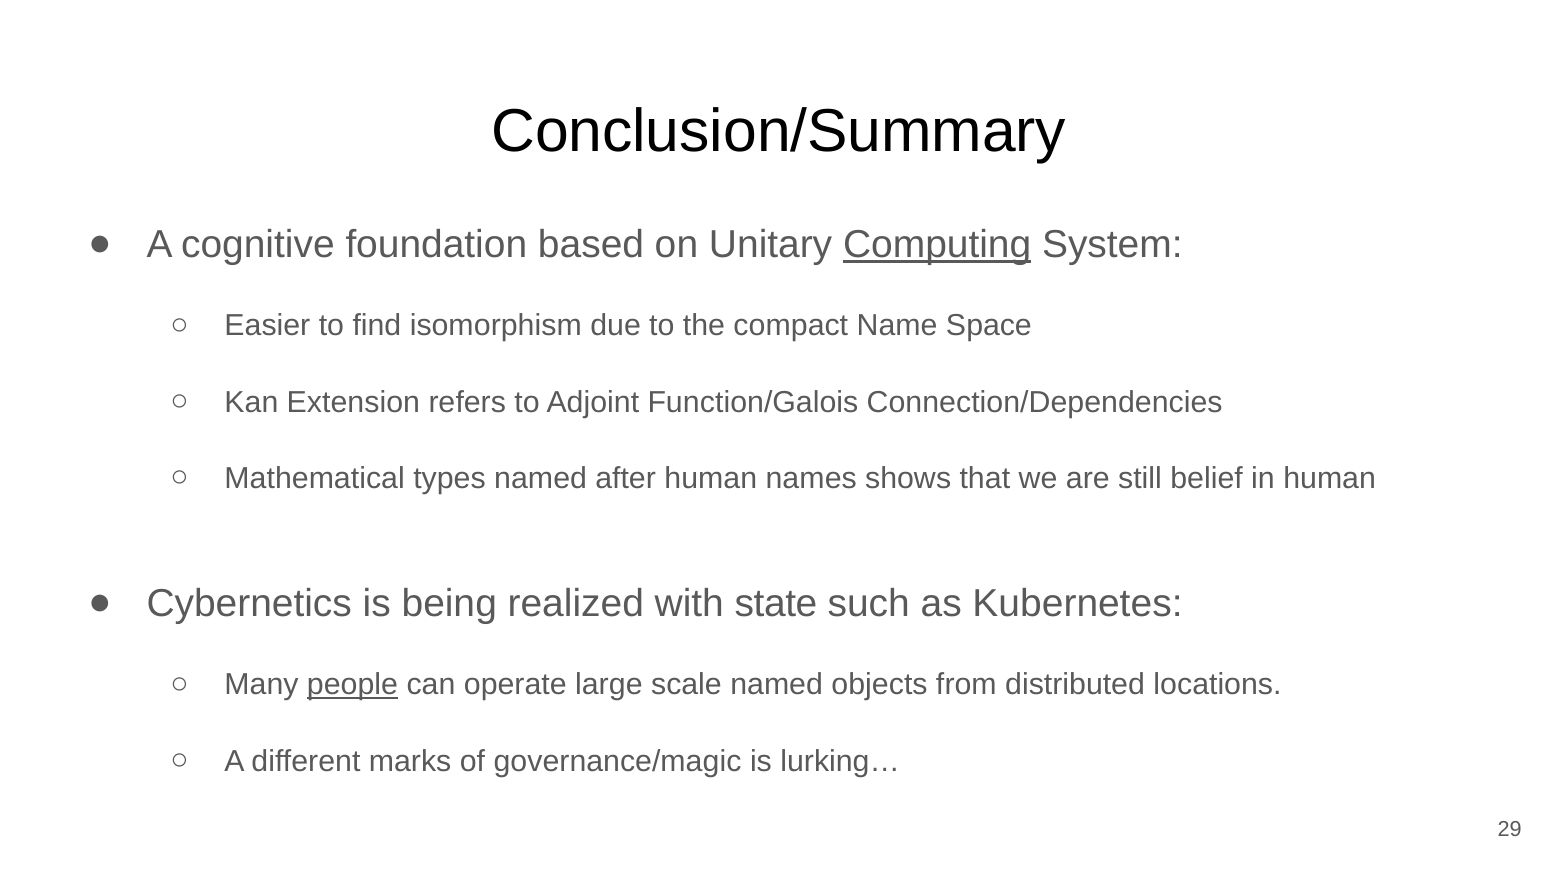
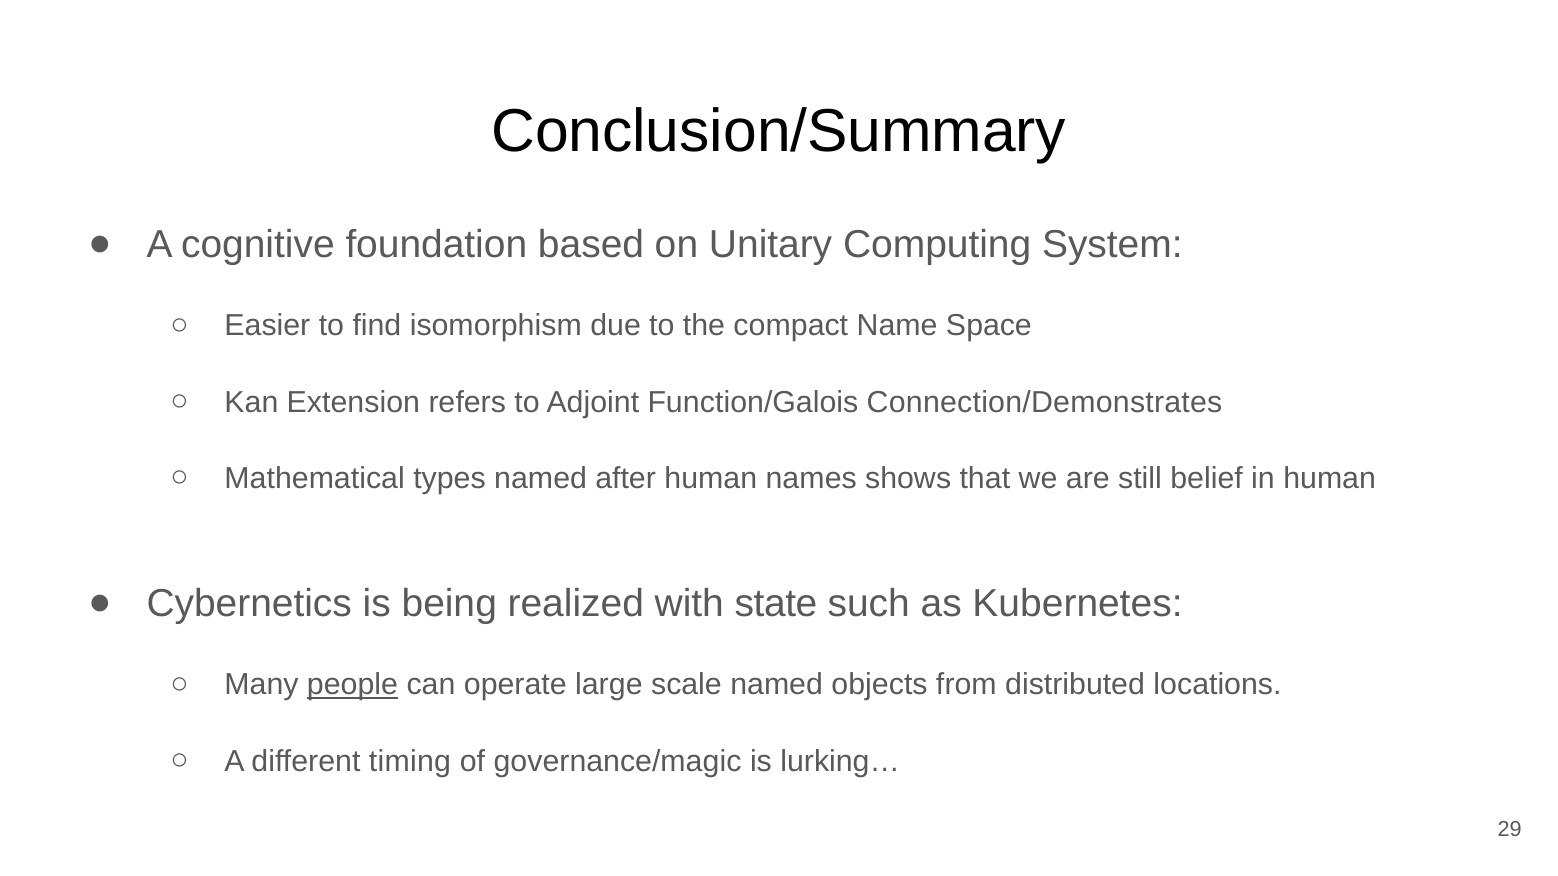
Computing underline: present -> none (937, 245)
Connection/Dependencies: Connection/Dependencies -> Connection/Demonstrates (1045, 402)
marks: marks -> timing (410, 762)
